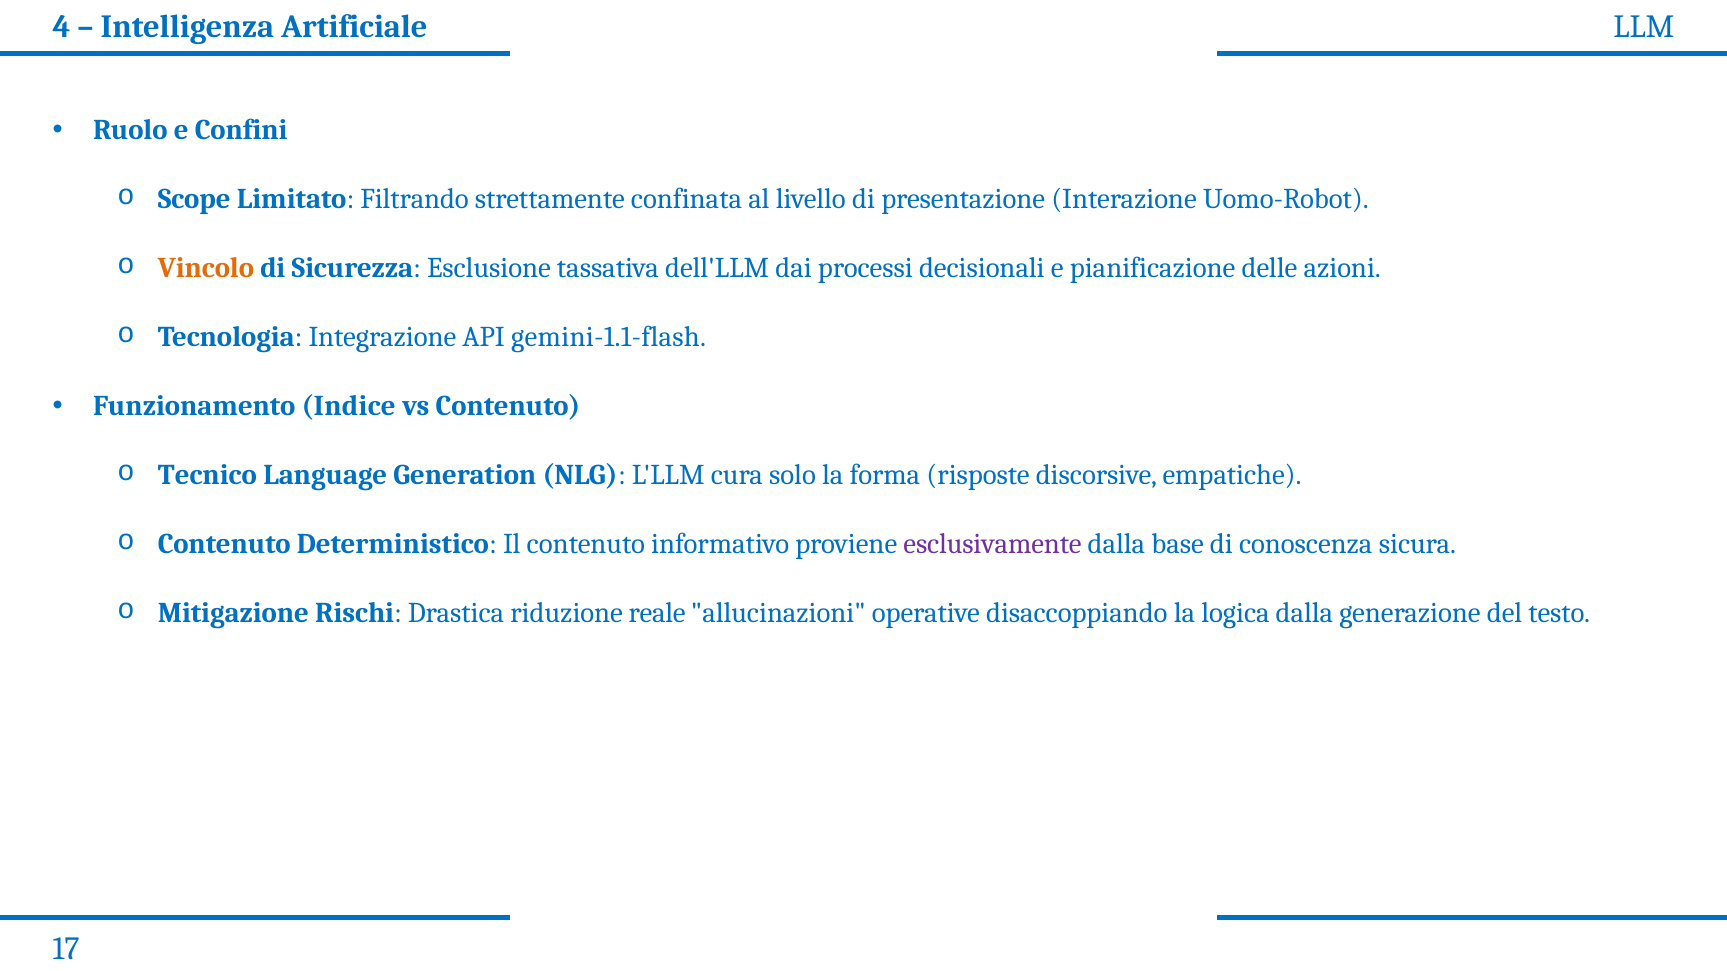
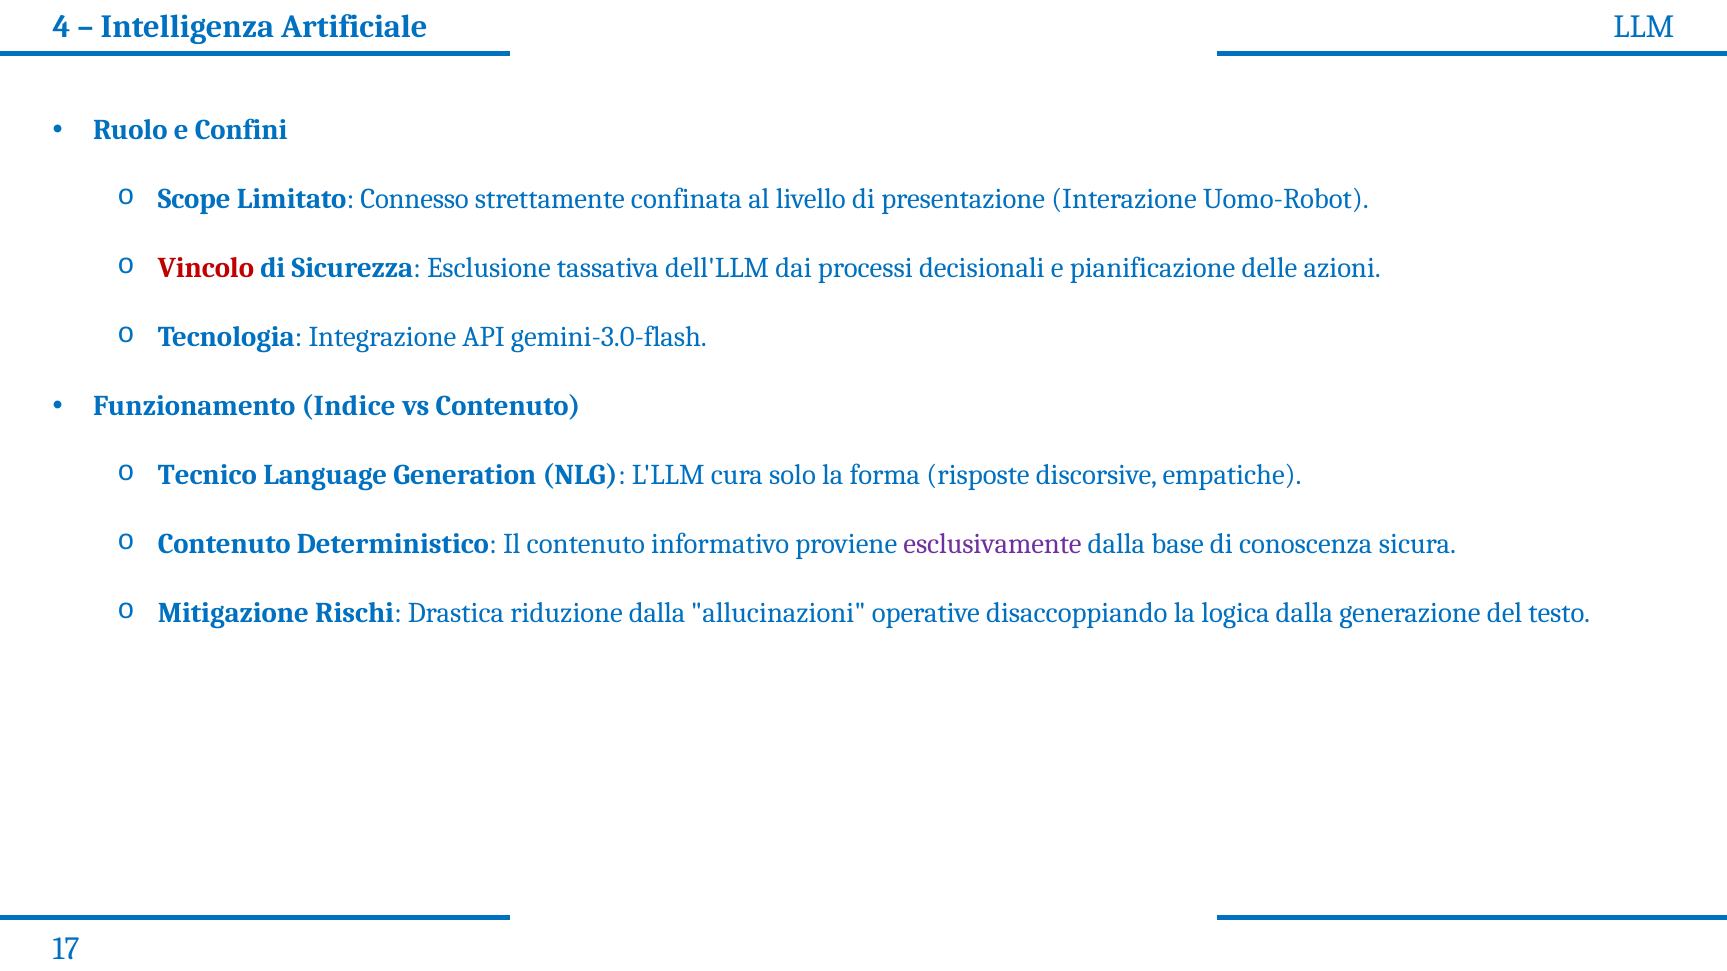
Filtrando: Filtrando -> Connesso (415, 199)
Vincolo colour: orange -> red (206, 268)
gemini-1.1-flash: gemini-1.1-flash -> gemini-3.0-flash (609, 337)
riduzione reale: reale -> dalla (657, 614)
